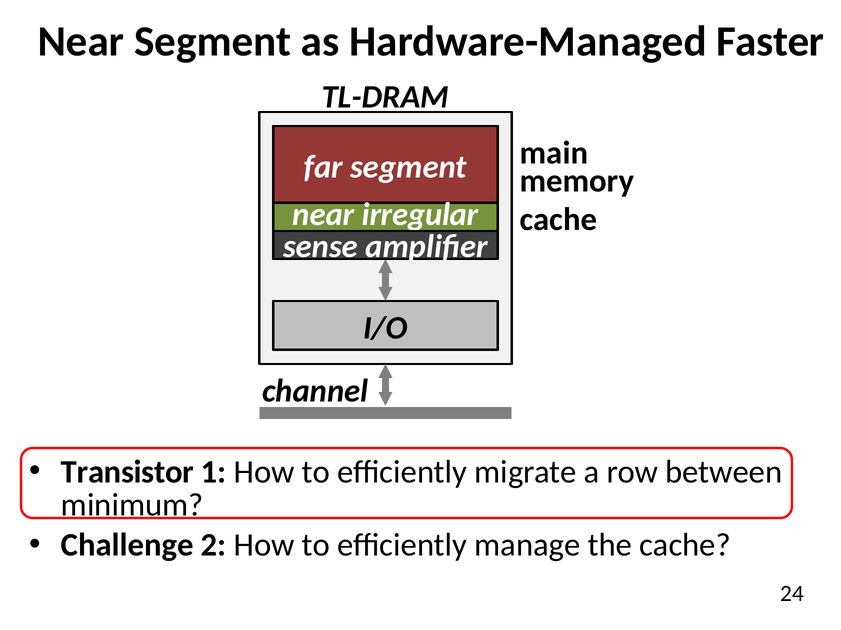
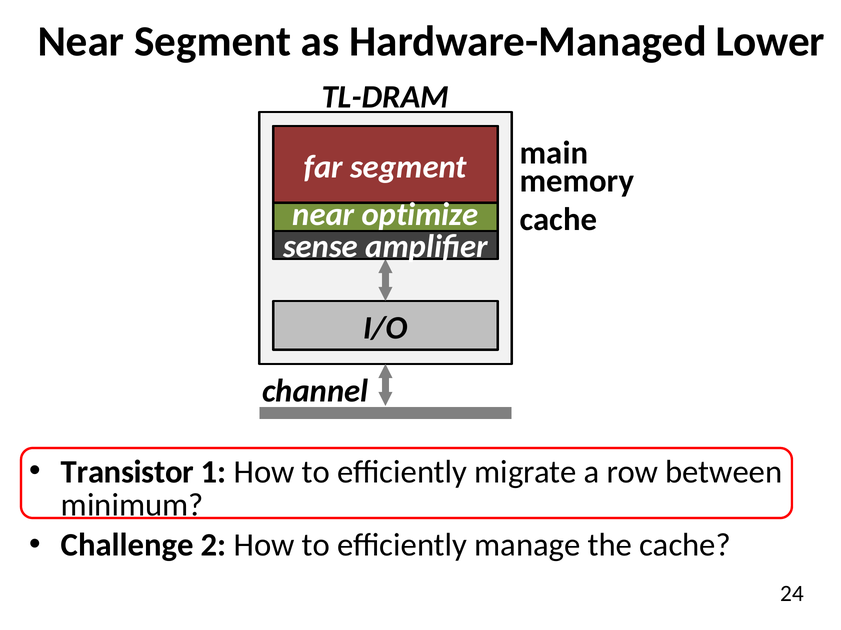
Faster: Faster -> Lower (770, 42)
irregular: irregular -> optimize (420, 215)
